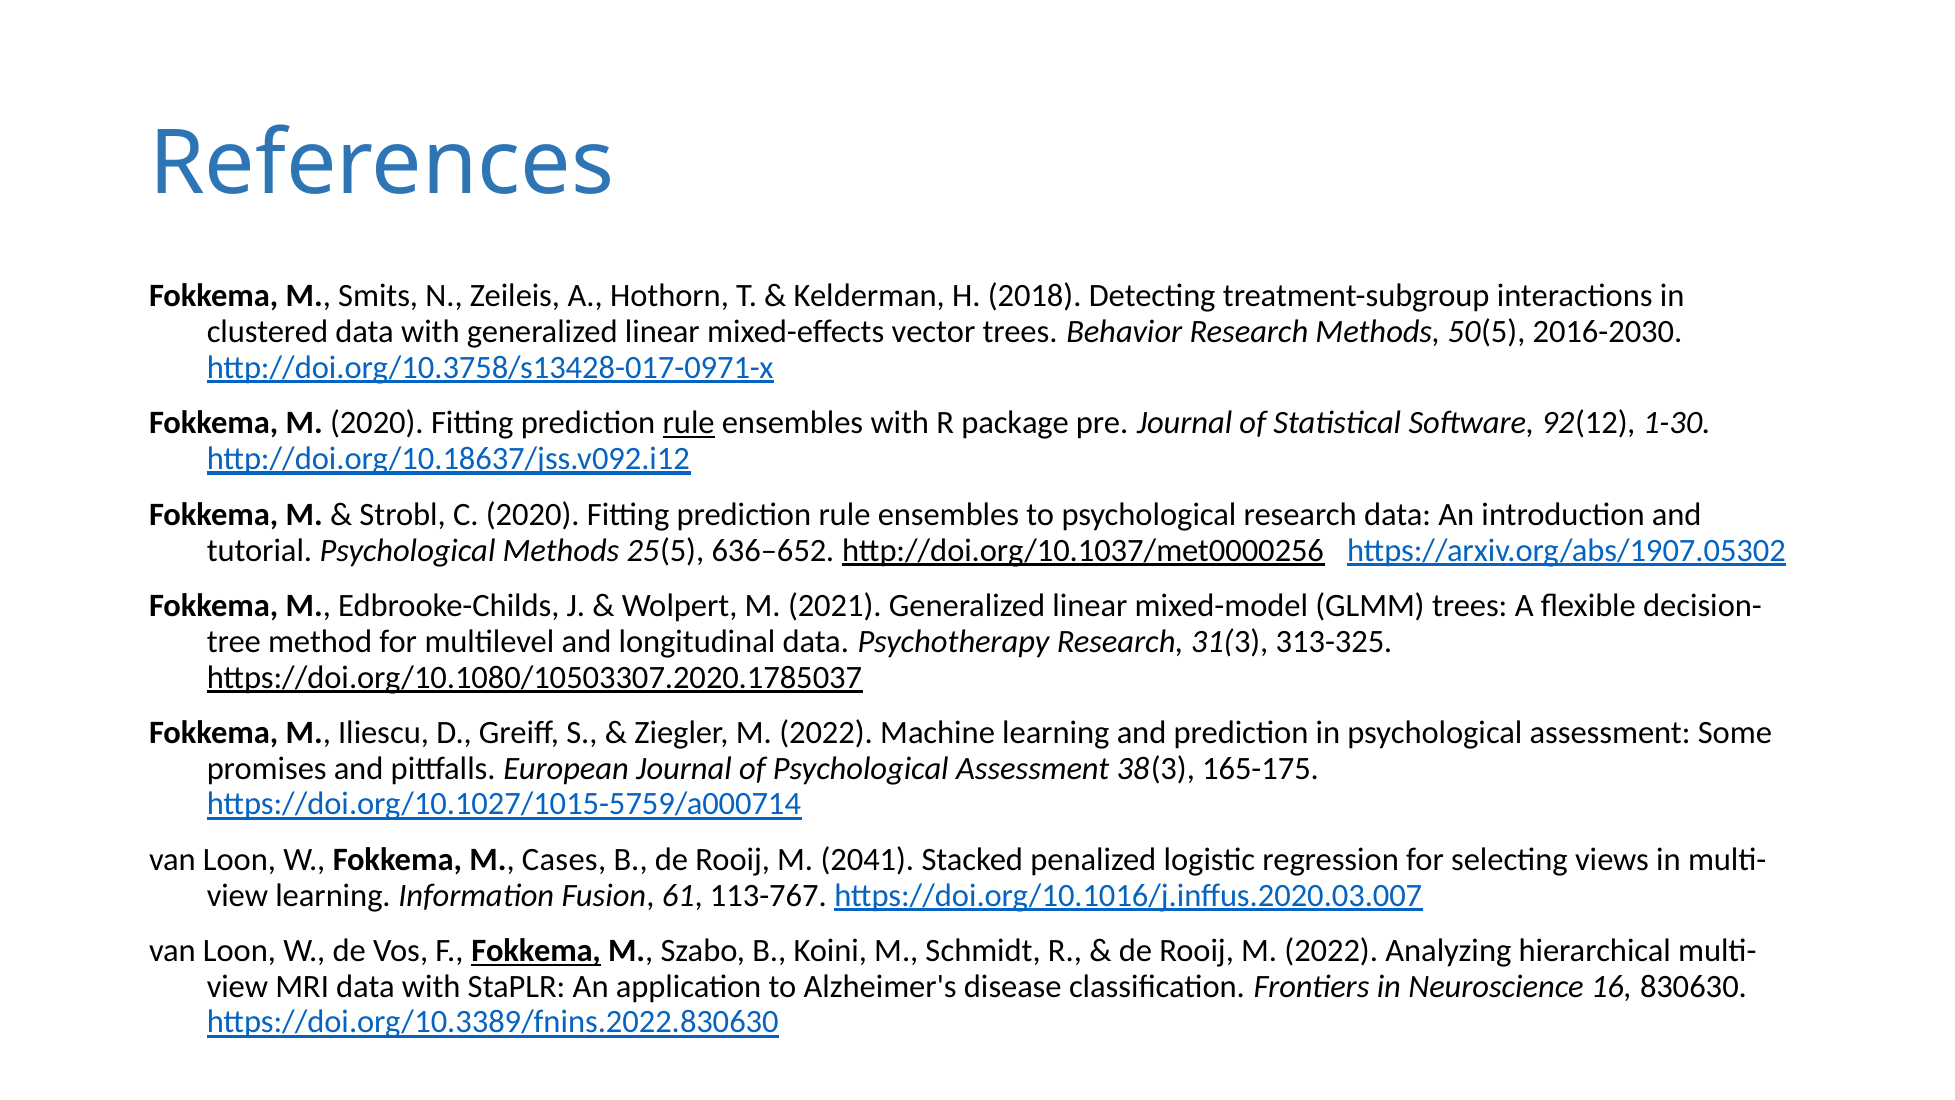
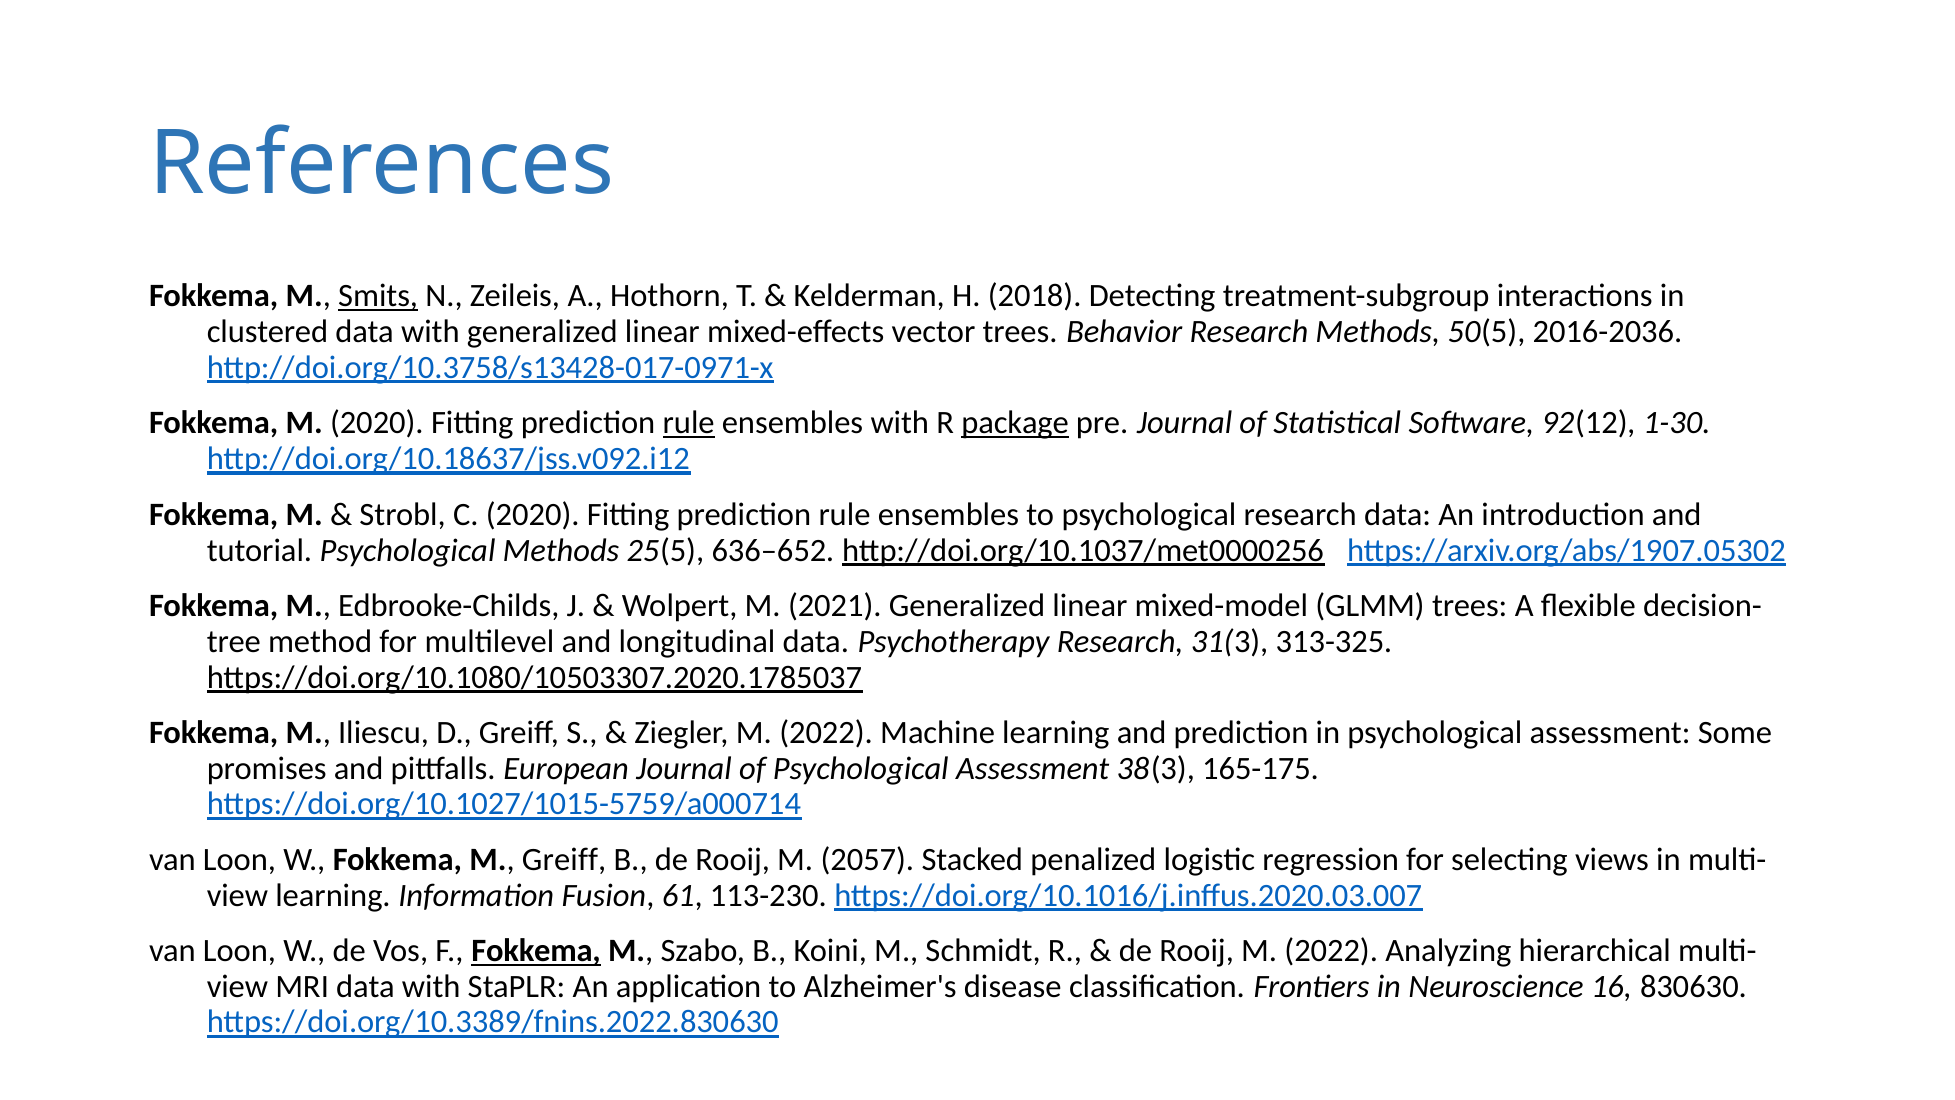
Smits underline: none -> present (378, 296)
2016-2030: 2016-2030 -> 2016-2036 (1607, 332)
package underline: none -> present (1015, 423)
M Cases: Cases -> Greiff (564, 860)
2041: 2041 -> 2057 (867, 860)
113-767: 113-767 -> 113-230 (768, 895)
